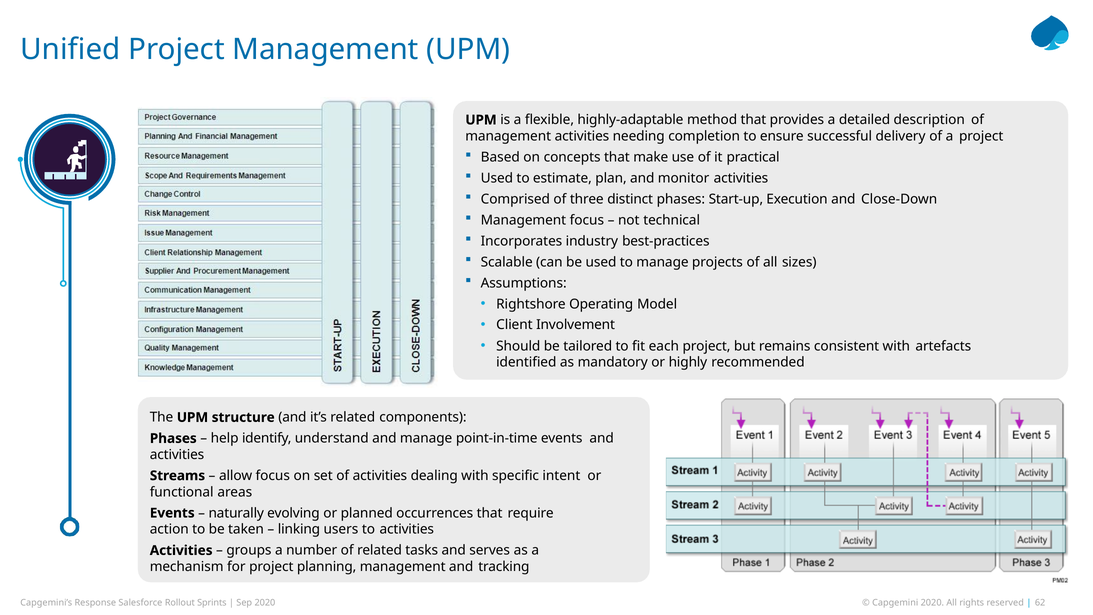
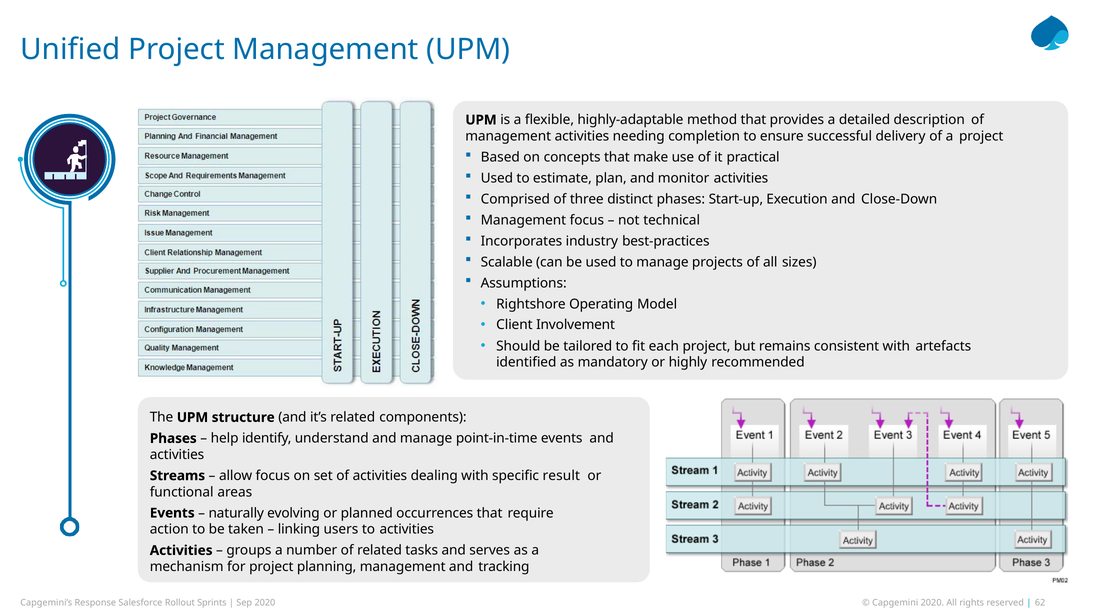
intent: intent -> result (561, 476)
